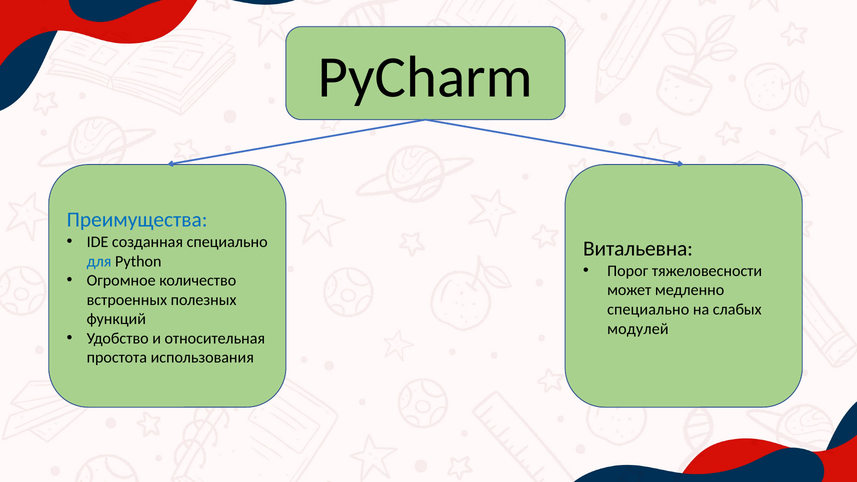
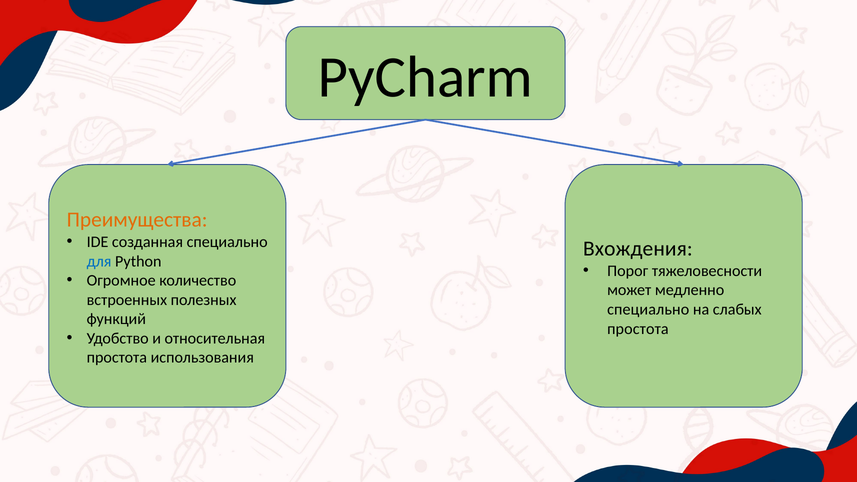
Преимущества colour: blue -> orange (137, 220)
Витальевна: Витальевна -> Вхождения (638, 249)
модулей: модулей -> простота (638, 329)
